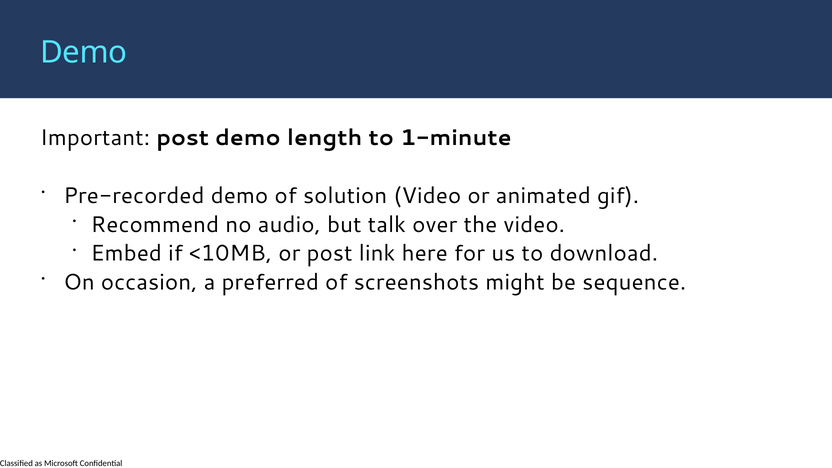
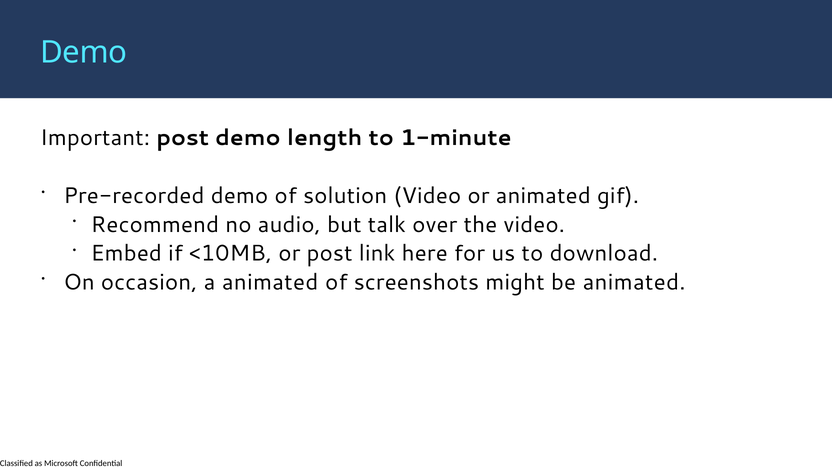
a preferred: preferred -> animated (270, 282)
be sequence: sequence -> animated (634, 282)
